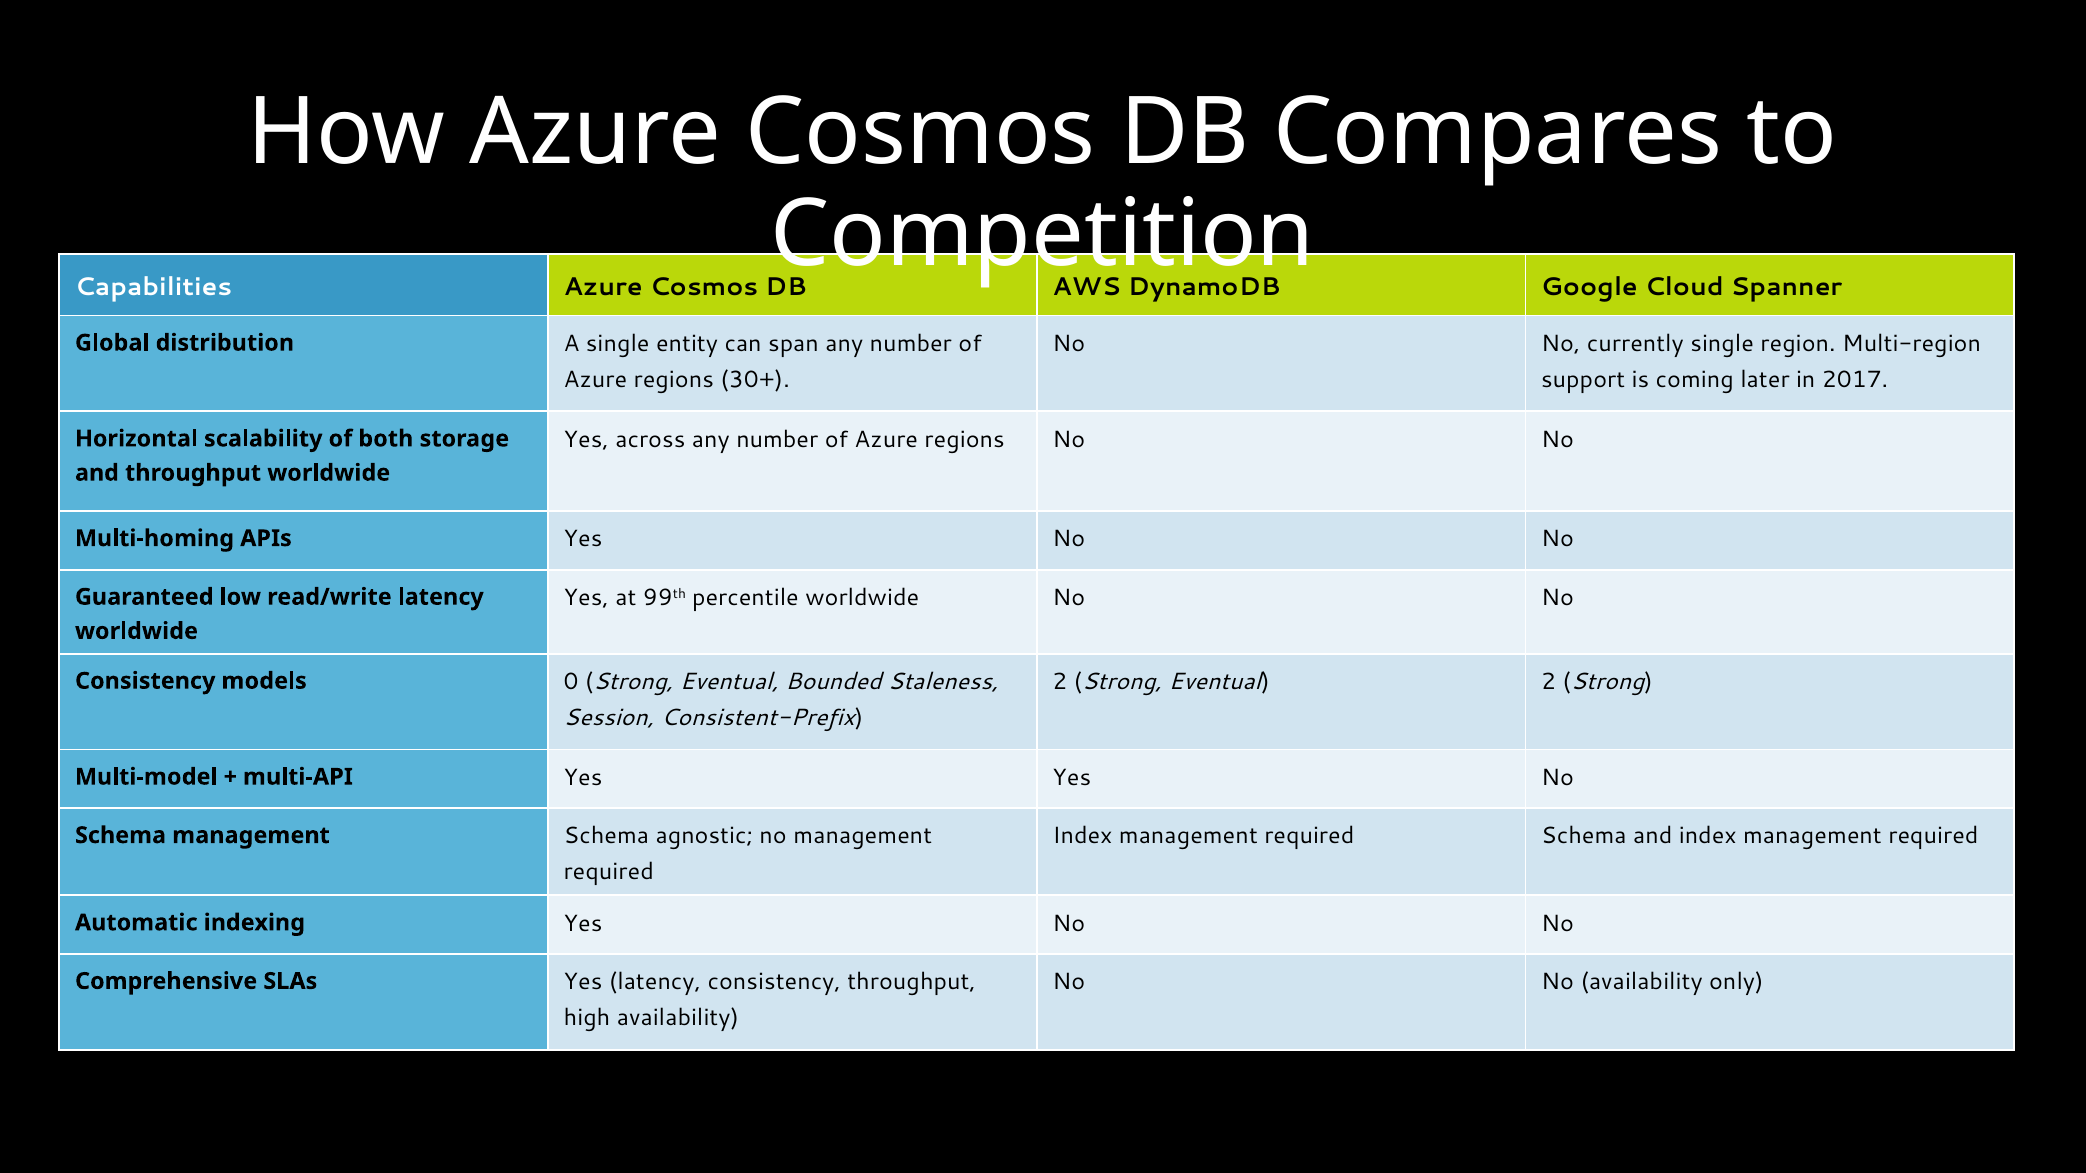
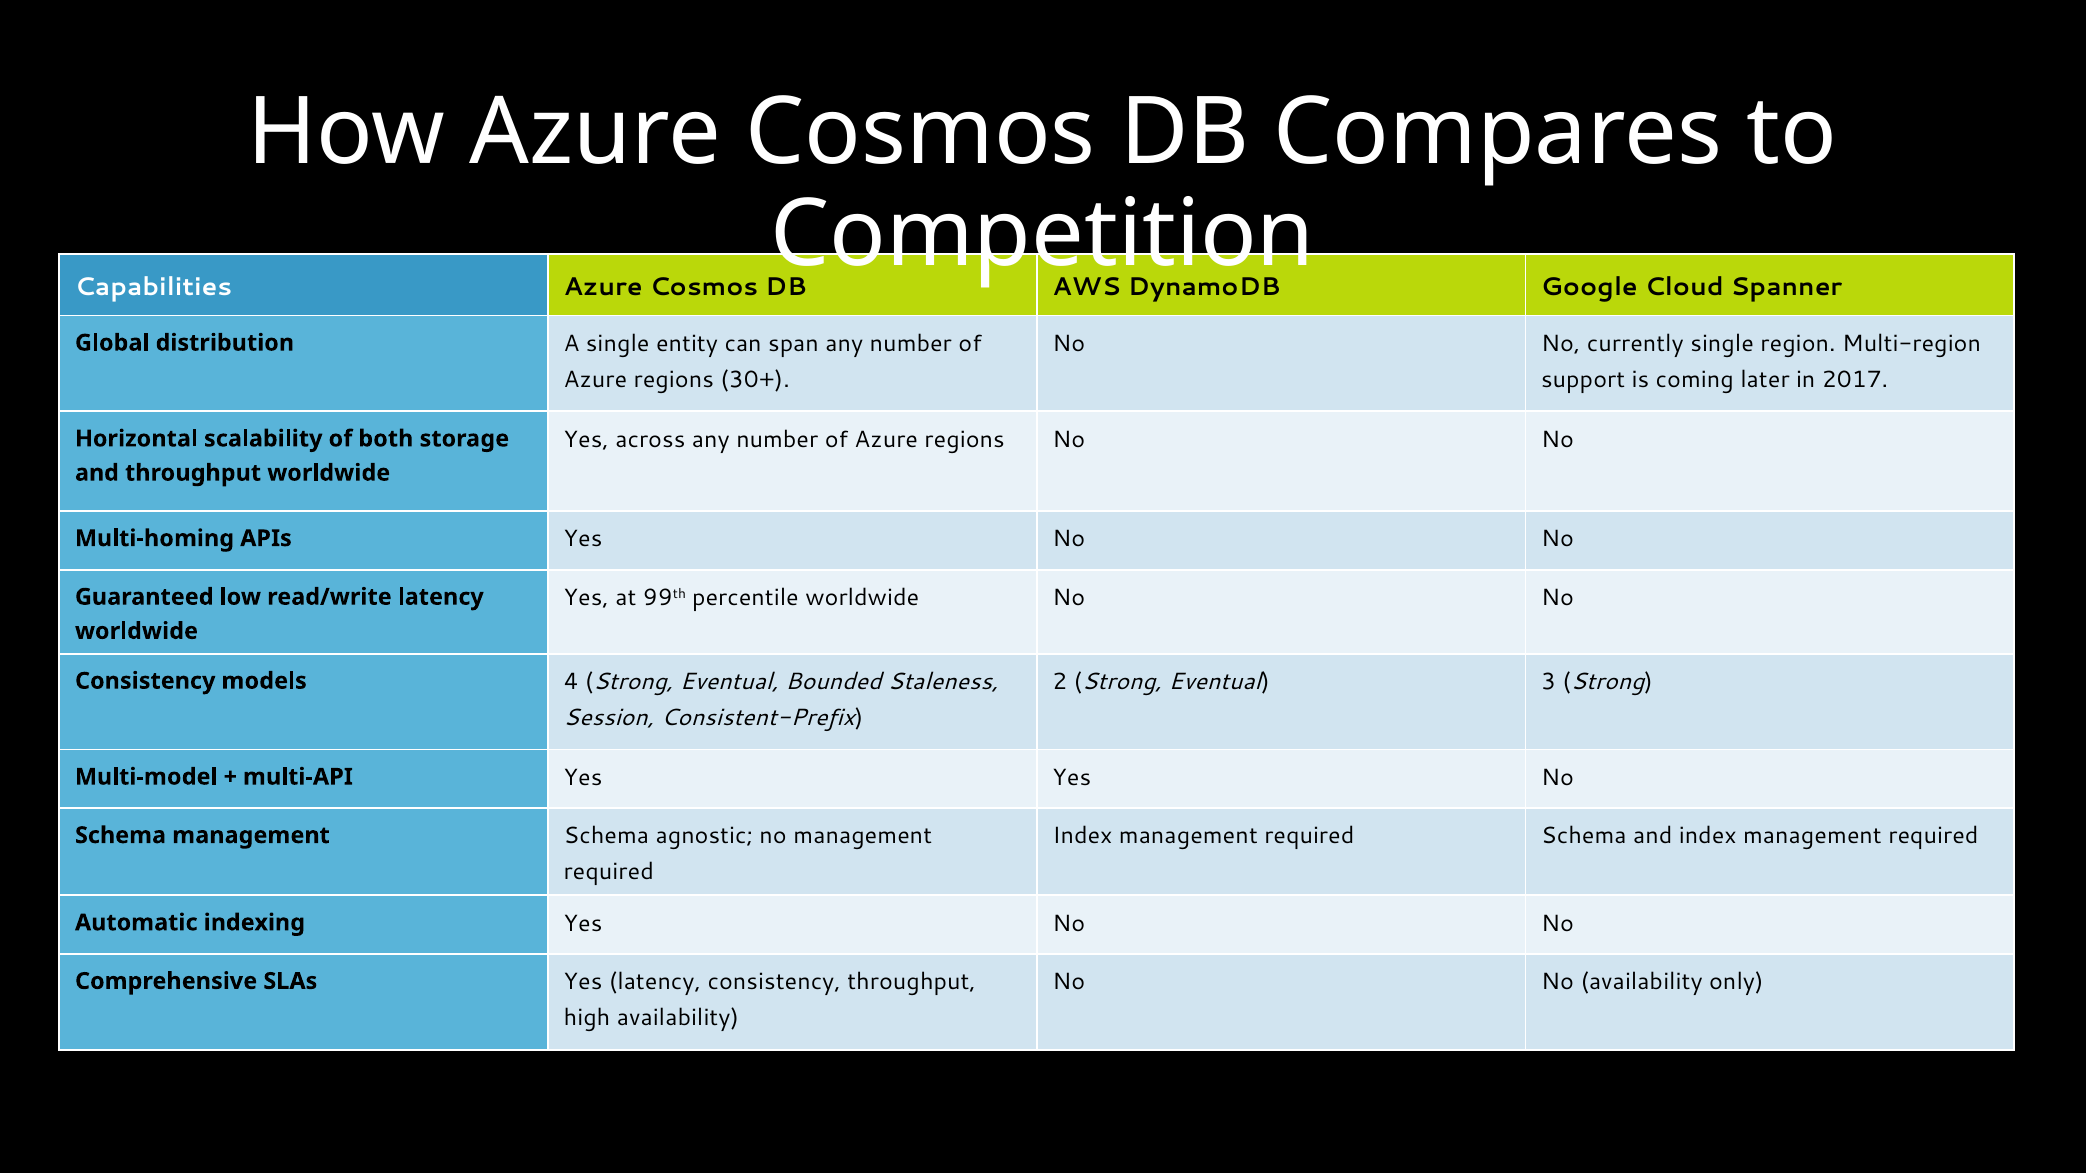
Eventual 2: 2 -> 3 (1549, 682)
0: 0 -> 4 (571, 682)
